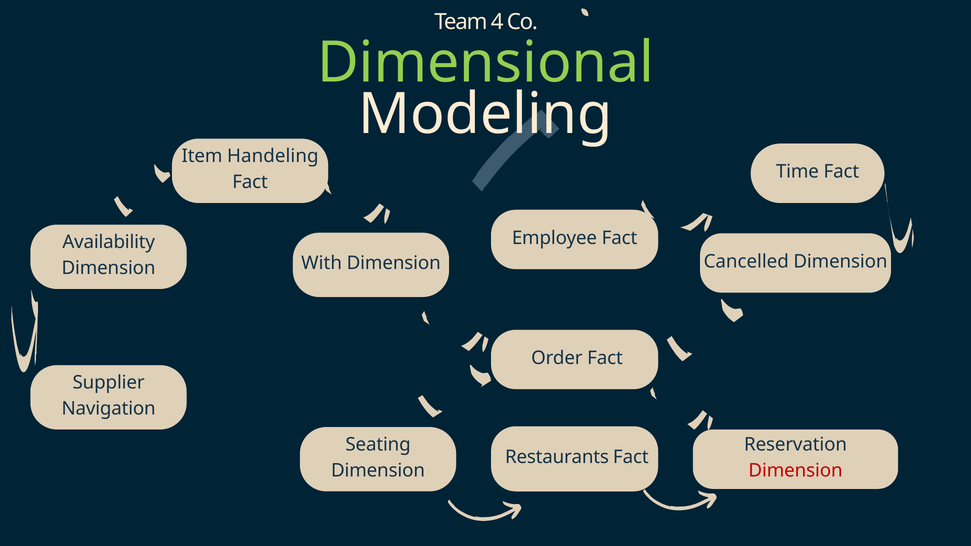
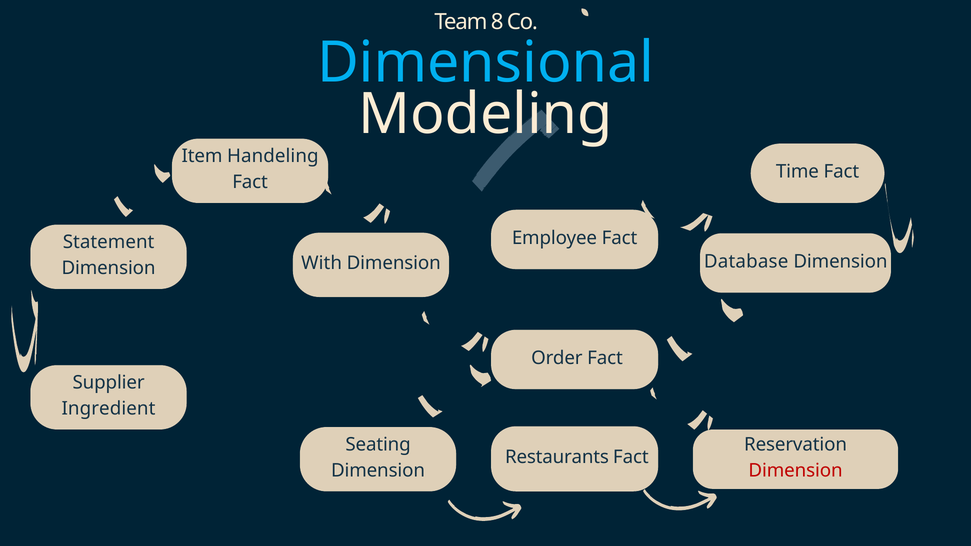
4: 4 -> 8 (497, 22)
Dimensional colour: light green -> light blue (486, 63)
Availability: Availability -> Statement (109, 242)
Cancelled: Cancelled -> Database (746, 261)
Navigation: Navigation -> Ingredient (108, 409)
